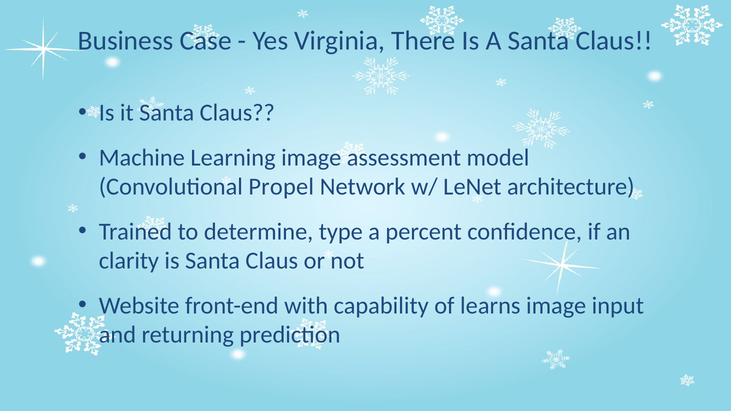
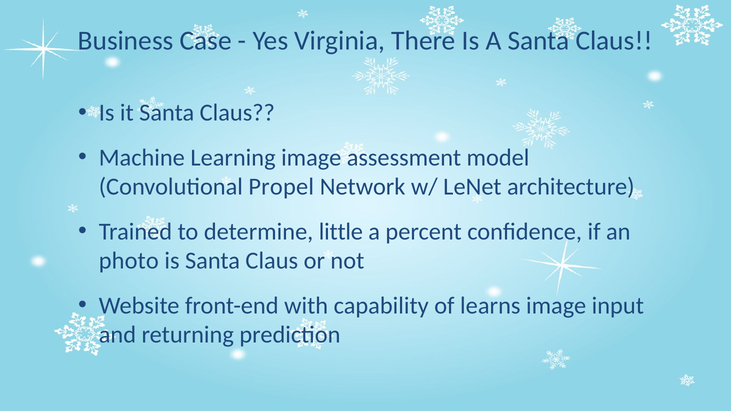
type: type -> little (341, 232)
clarity: clarity -> photo (129, 261)
